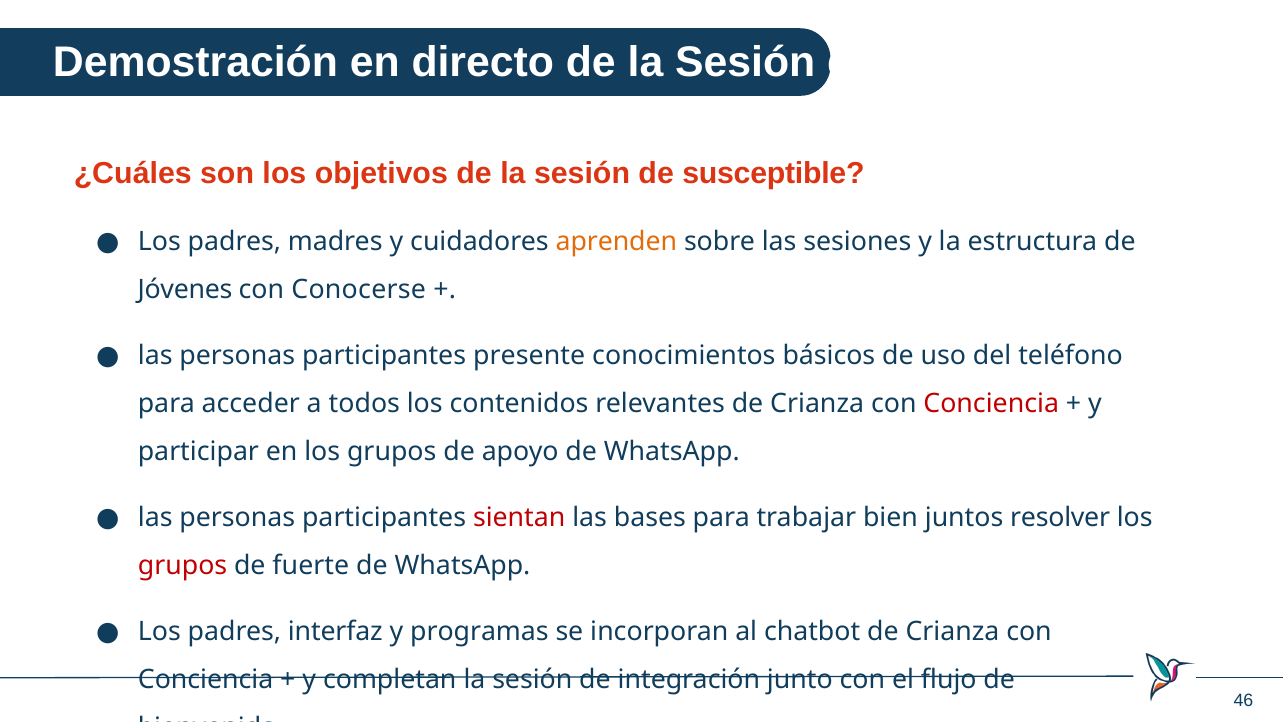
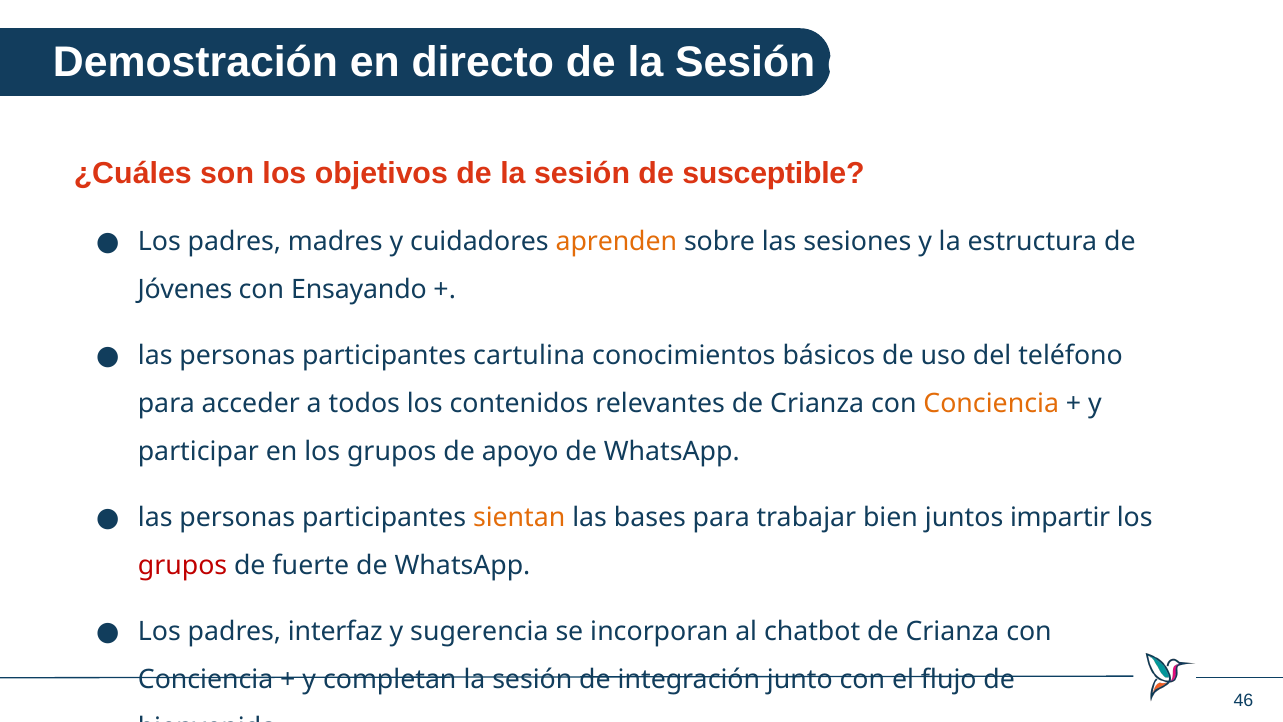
Conocerse: Conocerse -> Ensayando (359, 290)
presente: presente -> cartulina (529, 356)
Conciencia colour: red -> orange (991, 404)
sientan colour: red -> orange (519, 518)
resolver: resolver -> impartir (1060, 518)
programas: programas -> sugerencia (479, 632)
